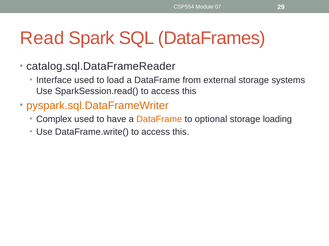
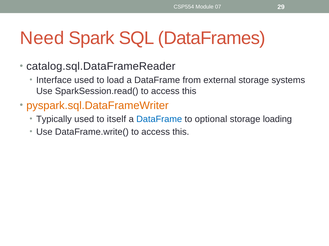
Read: Read -> Need (42, 38)
Complex: Complex -> Typically (54, 119)
have: have -> itself (116, 119)
DataFrame colour: orange -> blue (159, 119)
